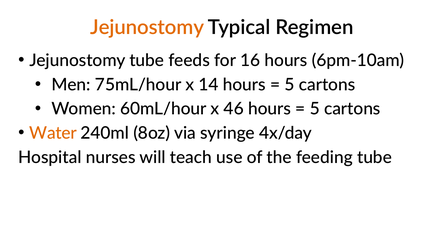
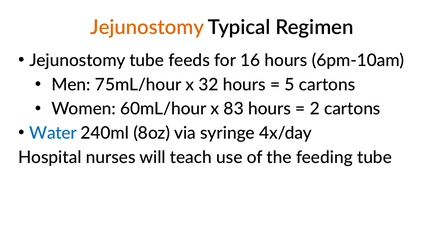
14: 14 -> 32 (208, 85)
46: 46 -> 83 (234, 109)
5: 5 -> 2 (315, 109)
Water colour: orange -> blue (53, 133)
